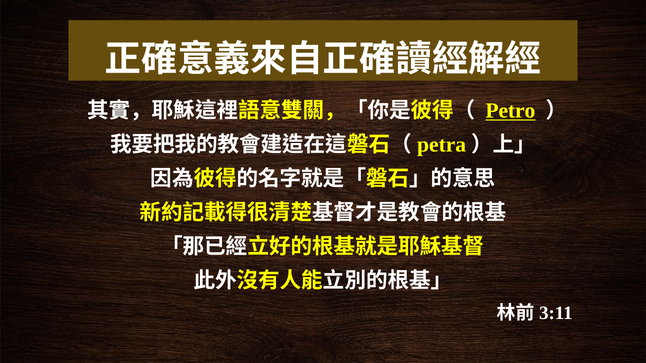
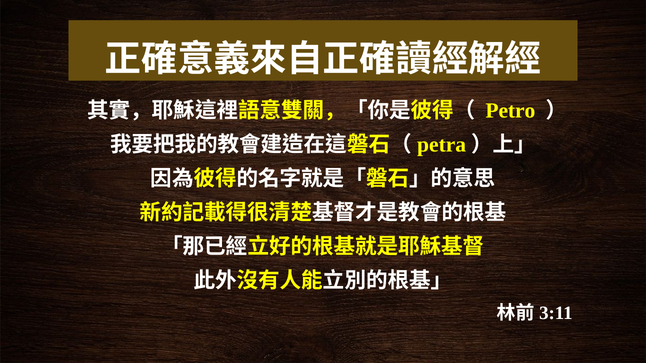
Petro underline: present -> none (510, 111)
